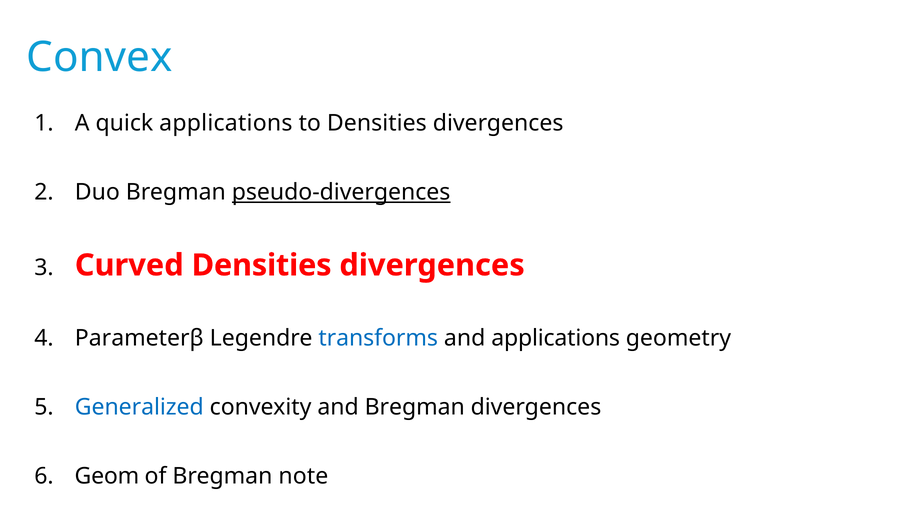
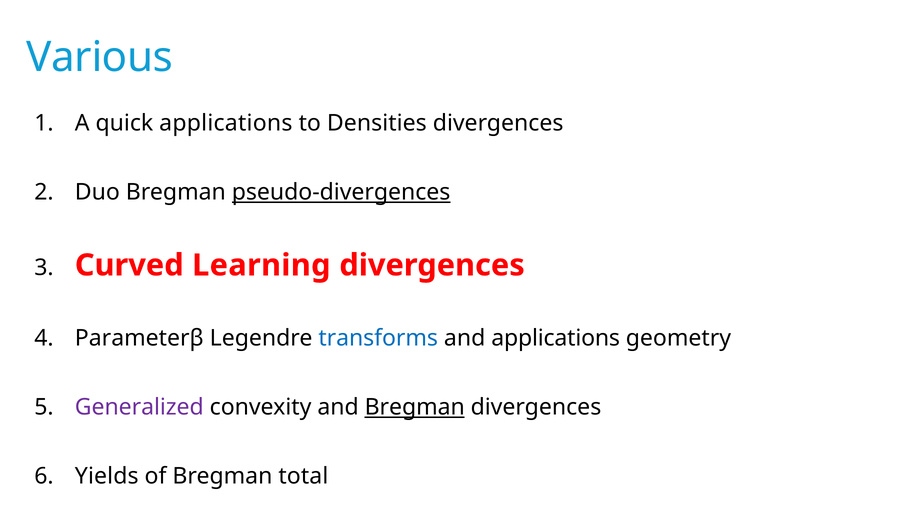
Convex: Convex -> Various (100, 57)
Curved Densities: Densities -> Learning (261, 266)
Generalized colour: blue -> purple (139, 408)
Bregman underline: none -> present (415, 408)
Geom: Geom -> Yields (107, 477)
note: note -> total (303, 477)
